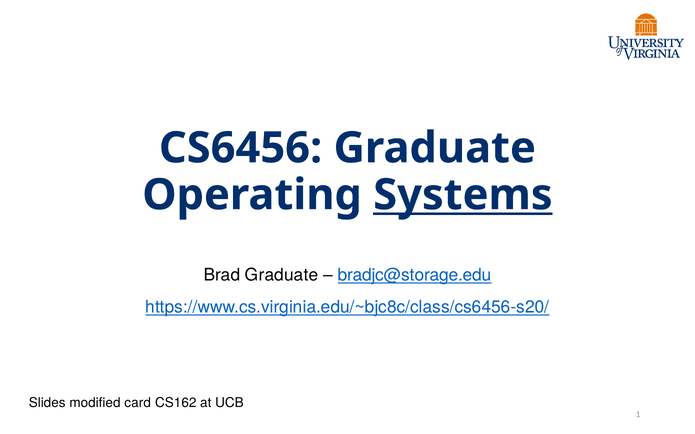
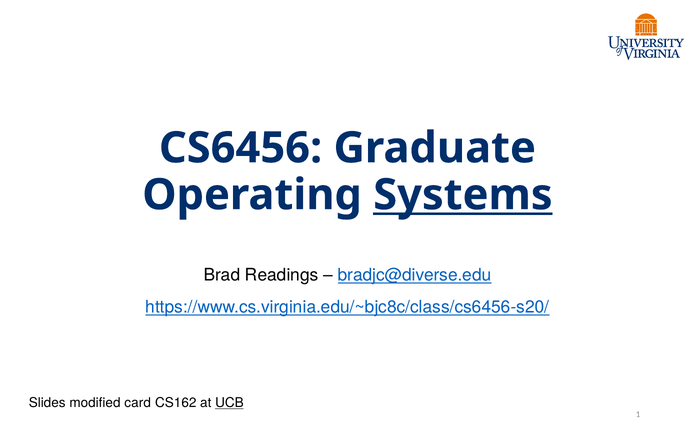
Brad Graduate: Graduate -> Readings (282, 275)
bradjc@storage.edu: bradjc@storage.edu -> bradjc@diverse.edu (415, 275)
UCB underline: none -> present (229, 403)
